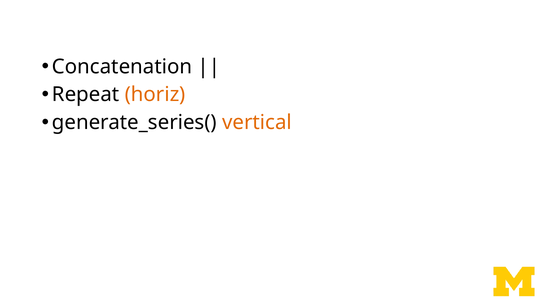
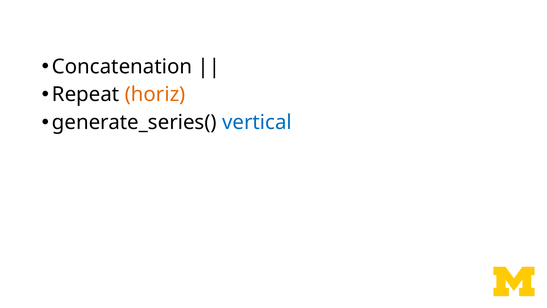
vertical colour: orange -> blue (257, 122)
